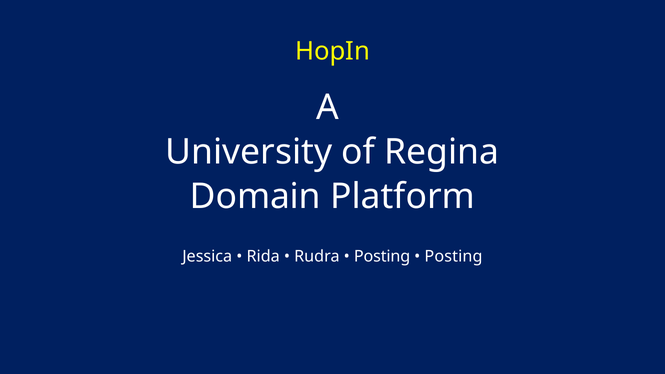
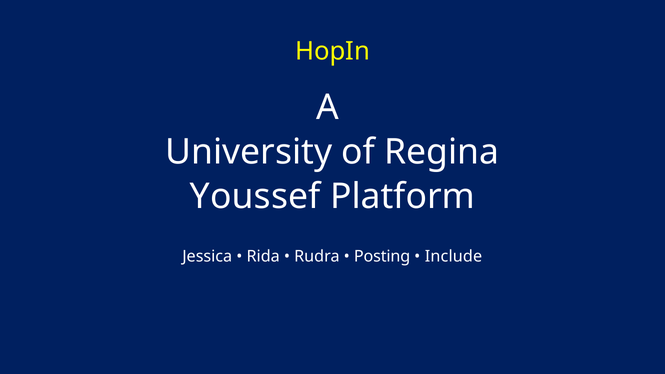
Domain: Domain -> Youssef (255, 196)
Posting: Posting -> Include (453, 256)
